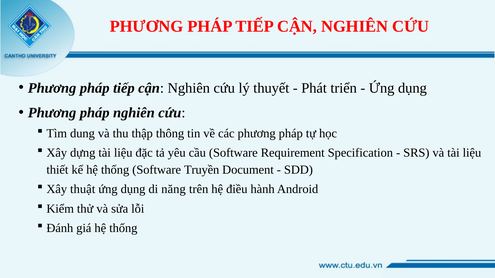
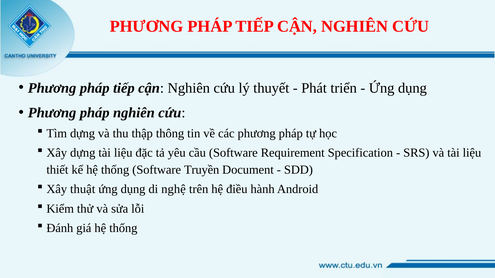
Tìm dung: dung -> dựng (83, 134)
năng: năng -> nghệ (174, 190)
